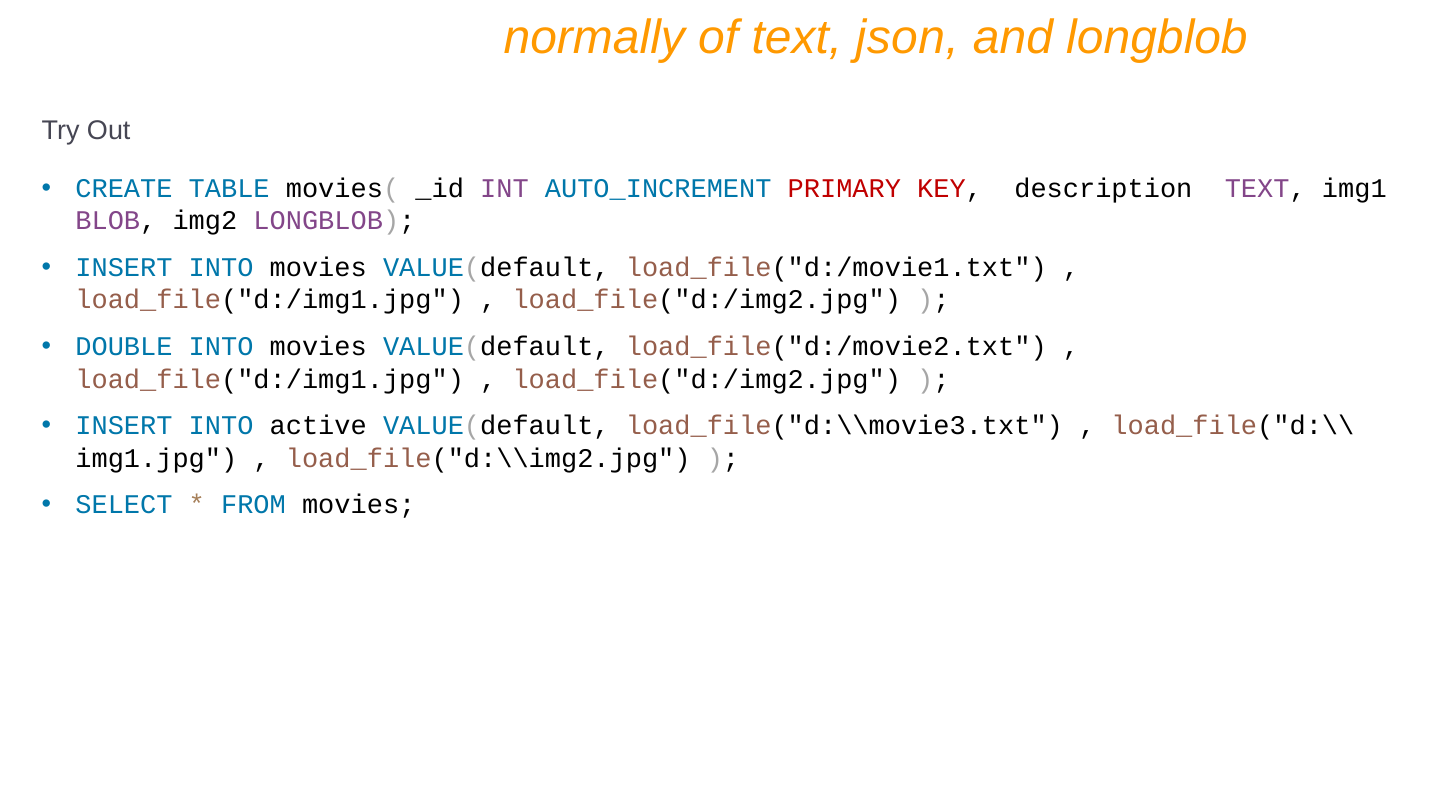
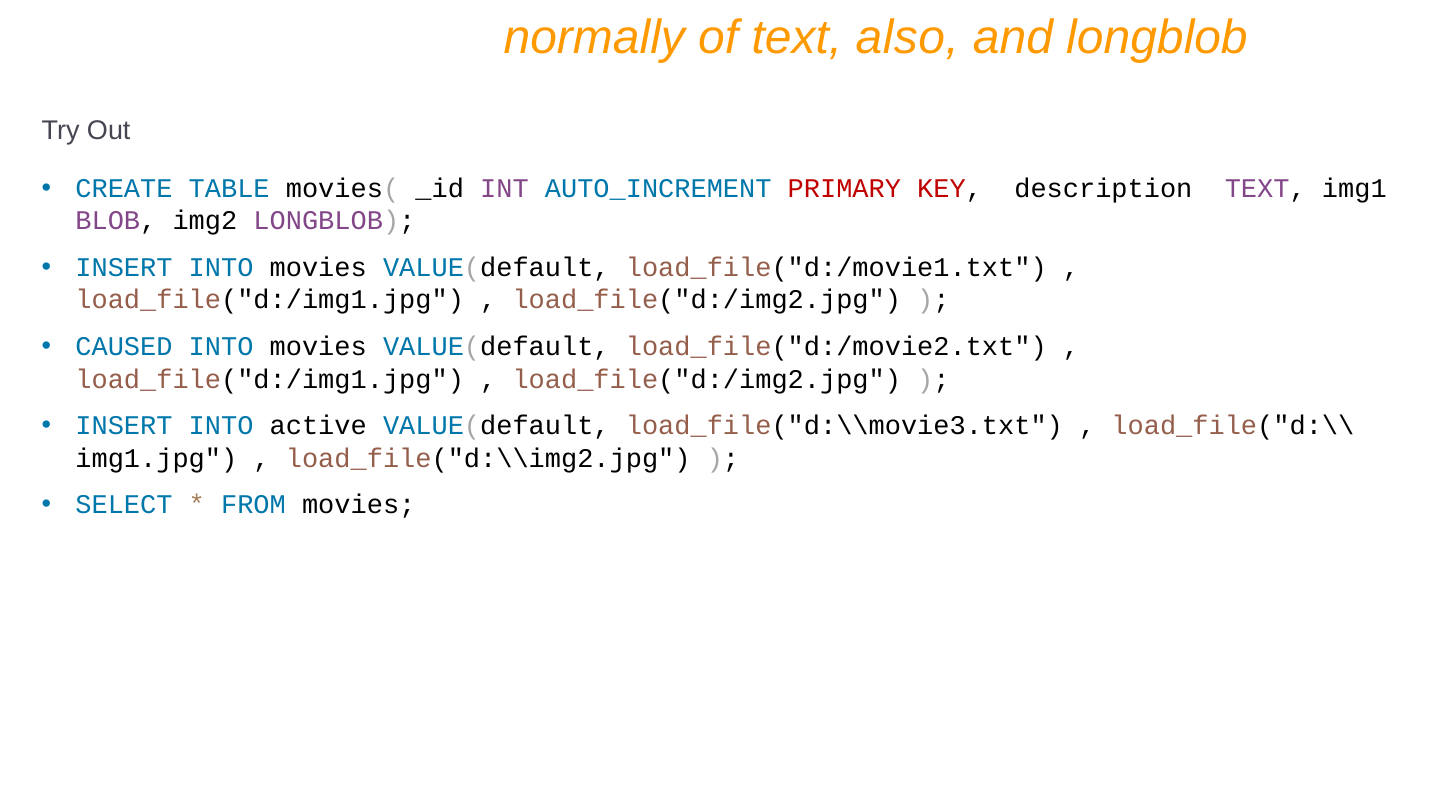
json: json -> also (907, 37)
DOUBLE: DOUBLE -> CAUSED (124, 347)
